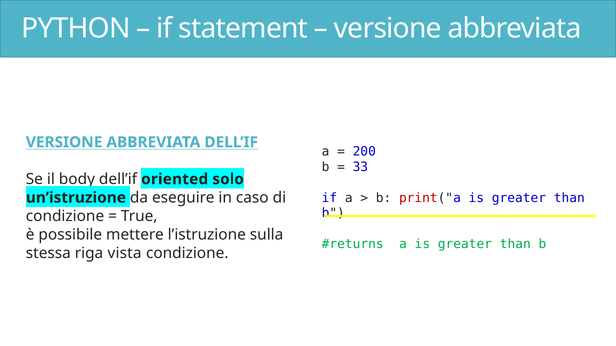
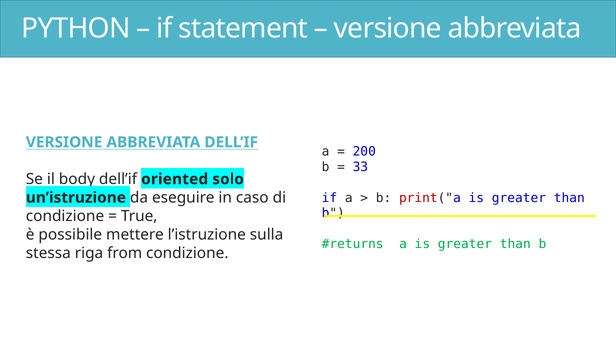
vista: vista -> from (125, 253)
